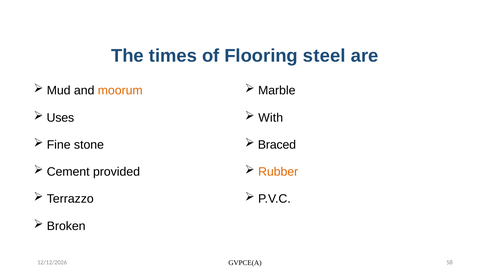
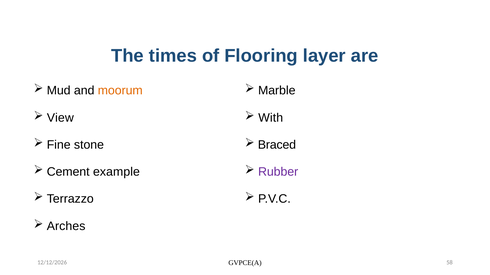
steel: steel -> layer (324, 56)
Uses: Uses -> View (60, 118)
provided: provided -> example (116, 172)
Rubber colour: orange -> purple (278, 172)
Broken: Broken -> Arches (66, 227)
